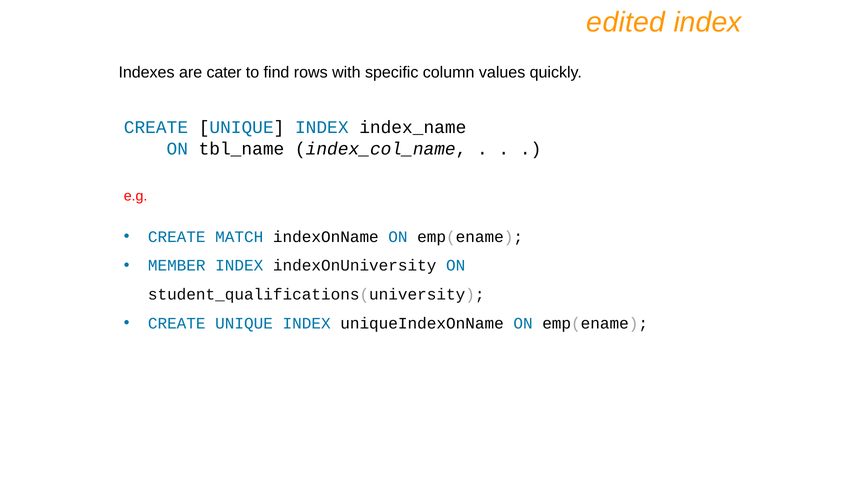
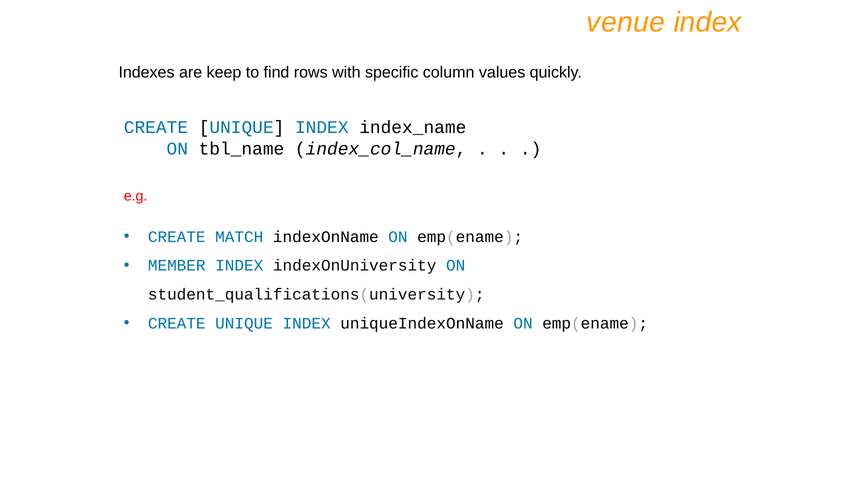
edited: edited -> venue (626, 22)
cater: cater -> keep (224, 73)
